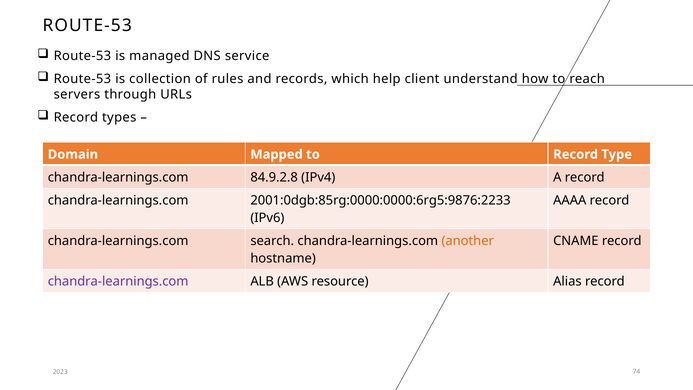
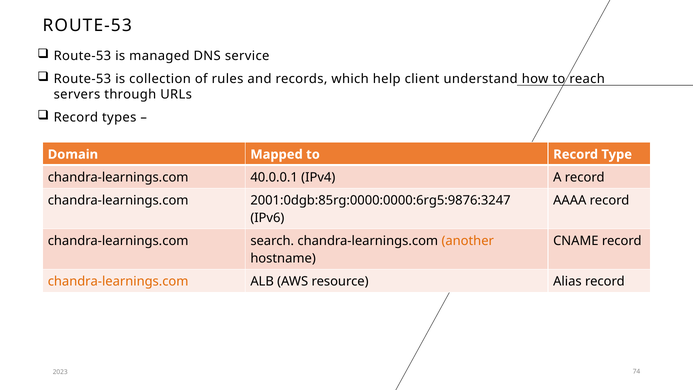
84.9.2.8: 84.9.2.8 -> 40.0.0.1 (274, 177)
2001:0dgb:85rg:0000:0000:6rg5:9876:2233: 2001:0dgb:85rg:0000:0000:6rg5:9876:2233 -> 2001:0dgb:85rg:0000:0000:6rg5:9876:3247 (380, 200)
chandra-learnings.com colour: purple -> orange (118, 281)
